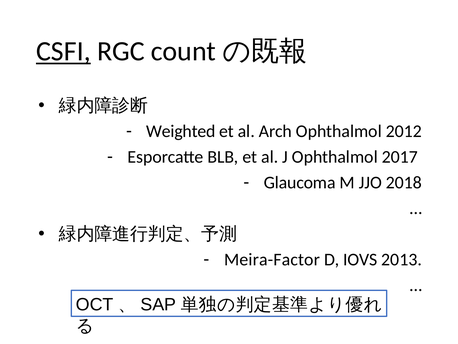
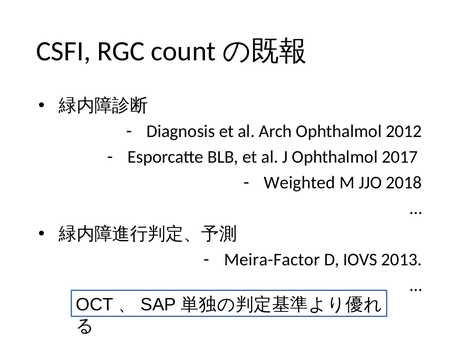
CSFI underline: present -> none (63, 51)
Weighted: Weighted -> Diagnosis (181, 131)
Glaucoma: Glaucoma -> Weighted (300, 182)
